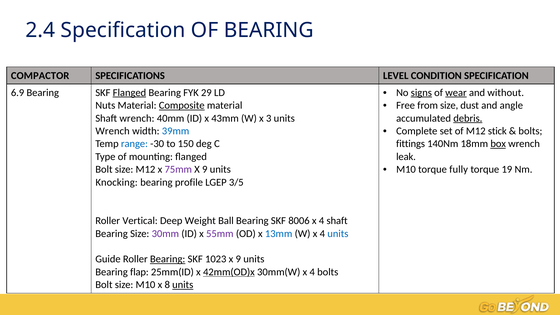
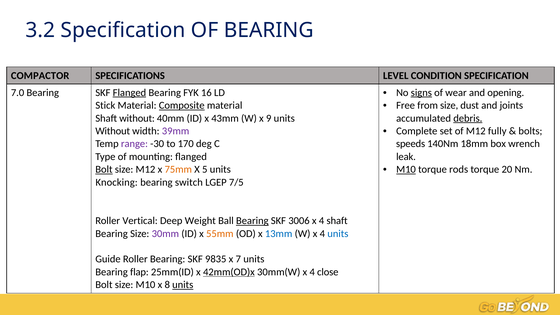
2.4: 2.4 -> 3.2 (40, 30)
wear underline: present -> none (456, 93)
without: without -> opening (506, 93)
6.9: 6.9 -> 7.0 (18, 93)
29: 29 -> 16 (206, 93)
angle: angle -> joints (511, 105)
Nuts: Nuts -> Stick (105, 105)
Shaft wrench: wrench -> without (137, 118)
3: 3 -> 9 (269, 118)
stick: stick -> fully (497, 131)
Wrench: Wrench -> Without (113, 131)
39mm colour: blue -> purple (176, 131)
range colour: blue -> purple (134, 144)
150: 150 -> 170 (186, 144)
fittings: fittings -> speeds (411, 144)
box underline: present -> none (498, 144)
M10 underline: none -> present (406, 169)
fully: fully -> rods (459, 169)
19: 19 -> 20 (507, 169)
Bolt underline: none -> present (104, 169)
75mm colour: purple -> orange (178, 169)
9: 9 -> 5 (205, 169)
profile: profile -> switch (189, 182)
3/5: 3/5 -> 7/5 (236, 182)
Bearing underline: none -> present (252, 221)
8006: 8006 -> 3006 (299, 221)
55mm colour: purple -> orange (220, 234)
Bearing underline: present -> none (168, 259)
1023: 1023 -> 9835 (216, 259)
9: 9 -> 7 (238, 259)
4 bolts: bolts -> close (328, 272)
